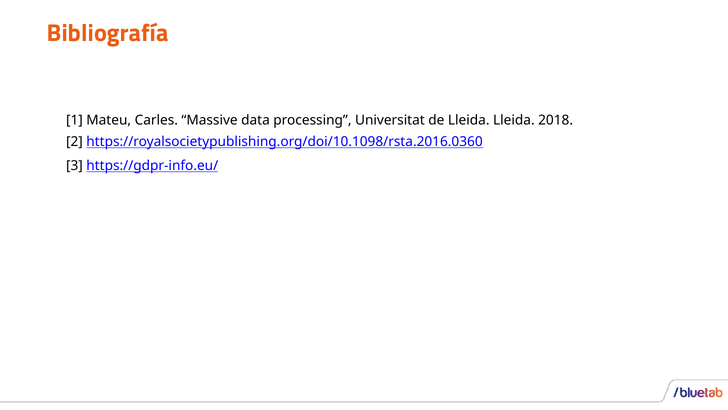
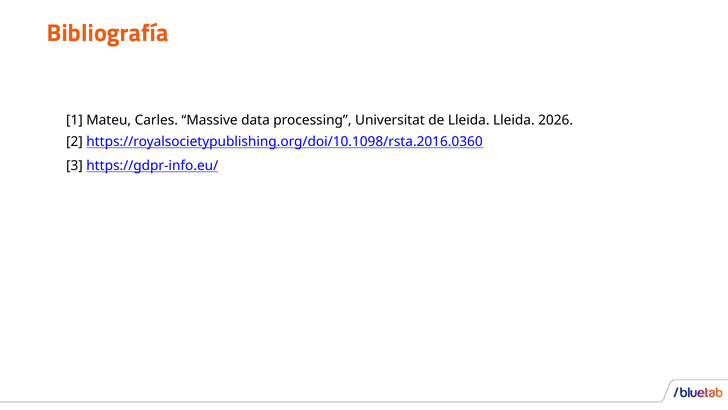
2018: 2018 -> 2026 (556, 120)
